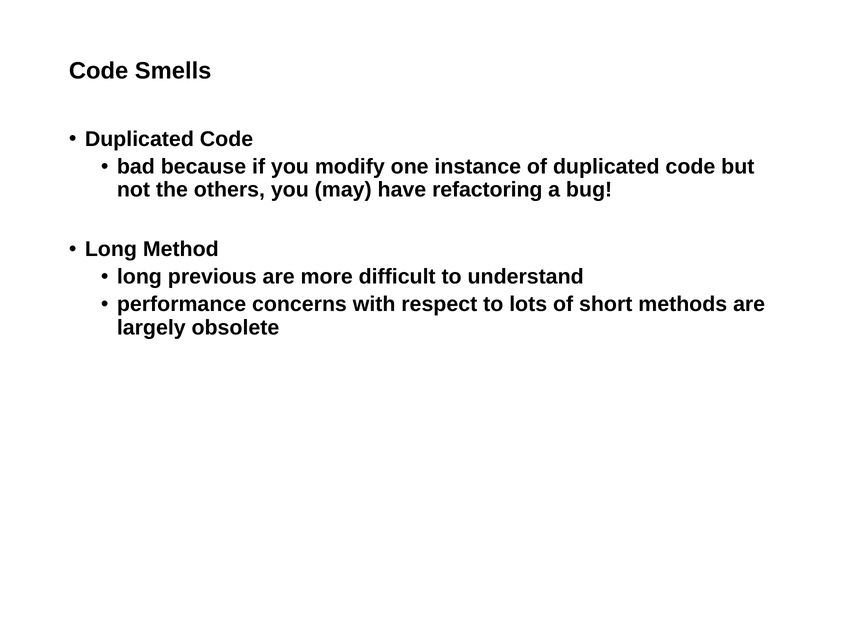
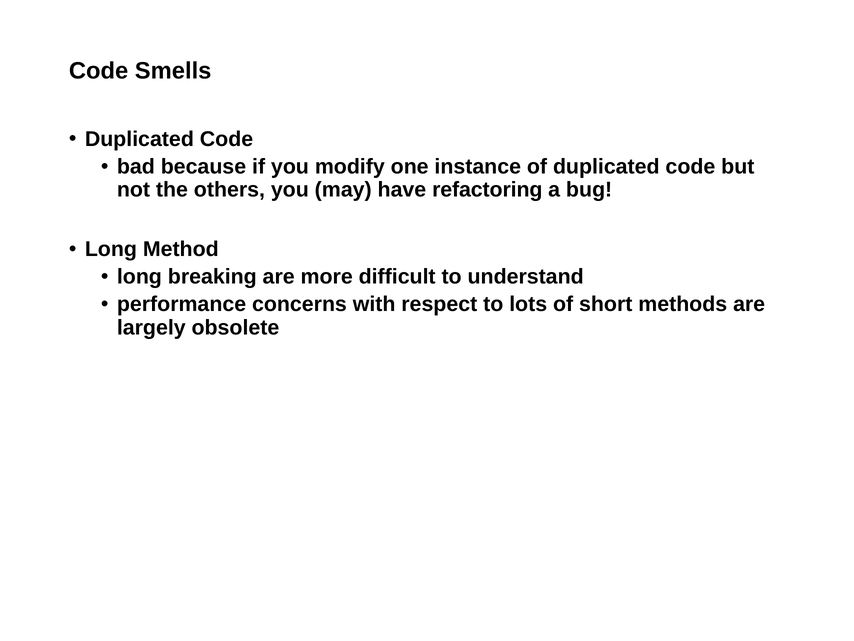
previous: previous -> breaking (212, 277)
